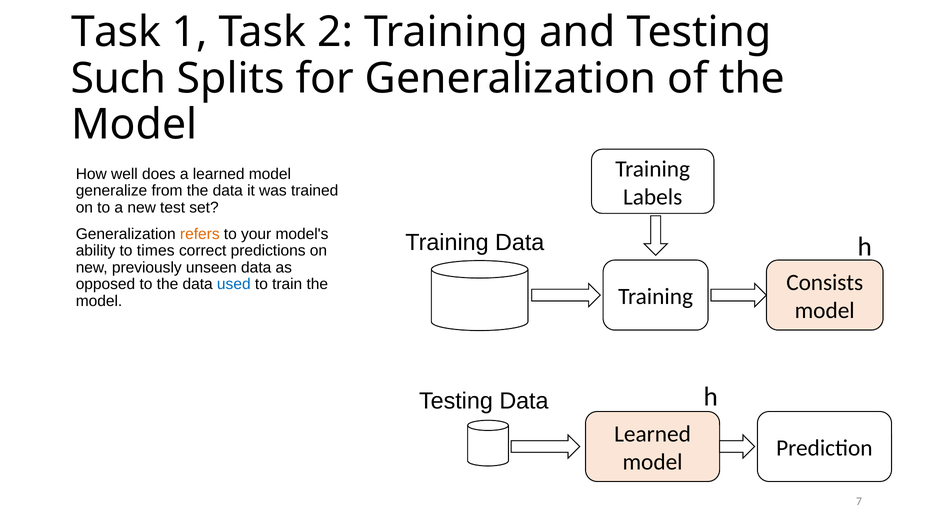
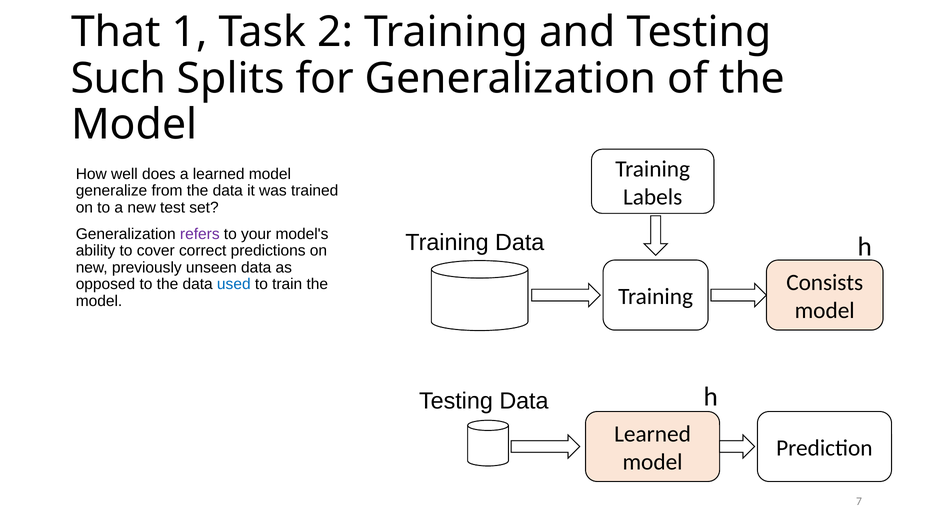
Task: Task -> That (116, 32)
refers colour: orange -> purple (200, 234)
times: times -> cover (156, 251)
